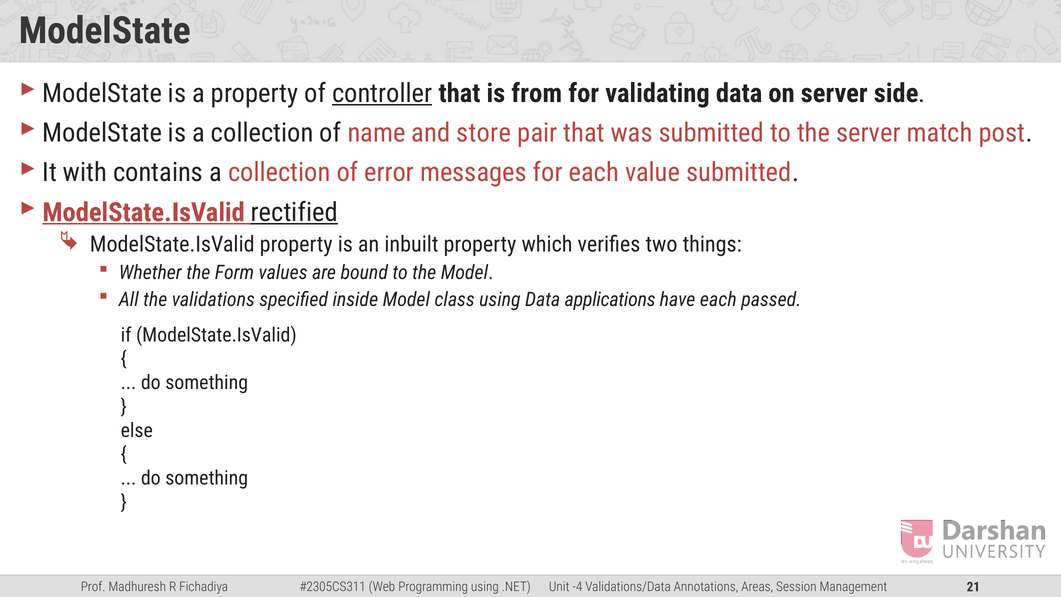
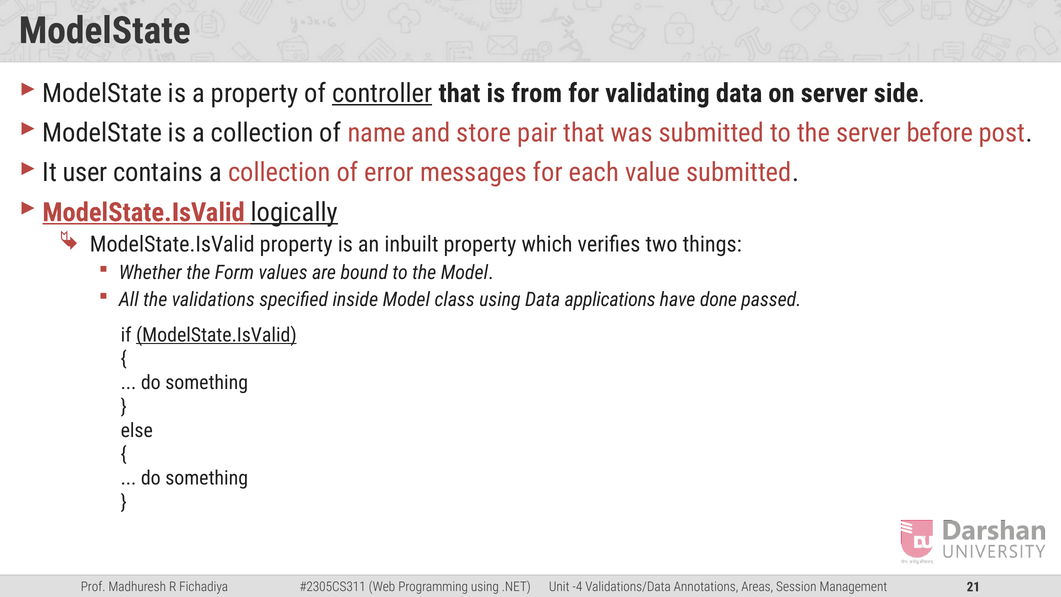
match: match -> before (940, 133)
with: with -> user (85, 173)
rectified: rectified -> logically (294, 212)
have each: each -> done (718, 299)
ModelState.IsValid underline: none -> present (216, 335)
